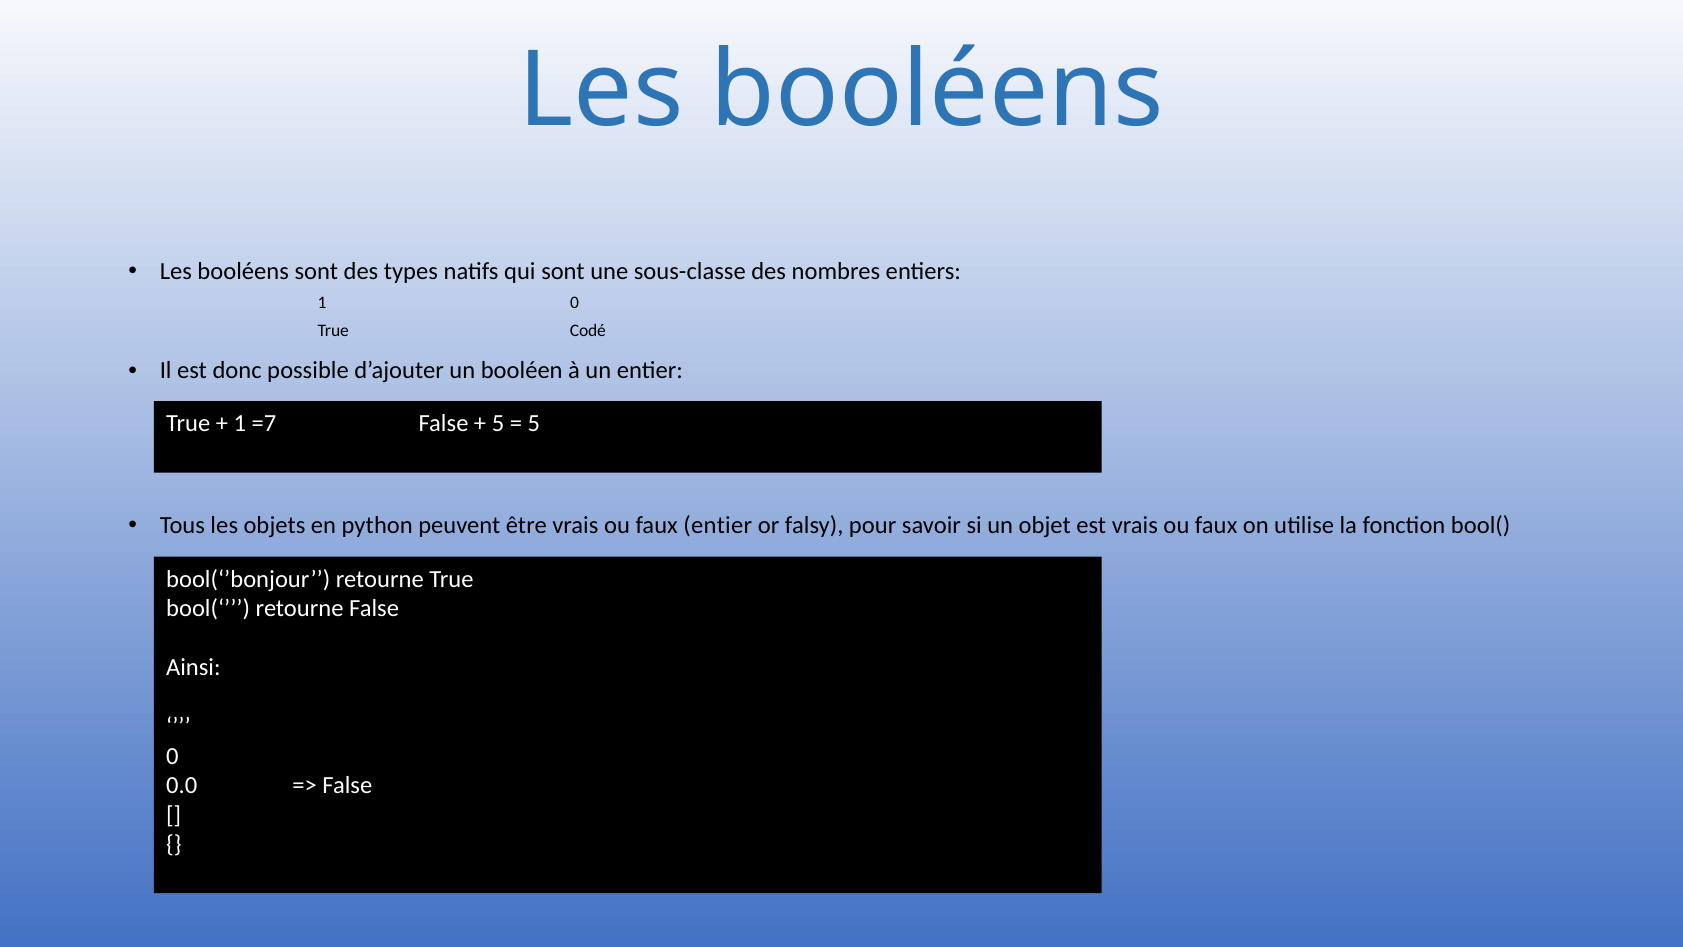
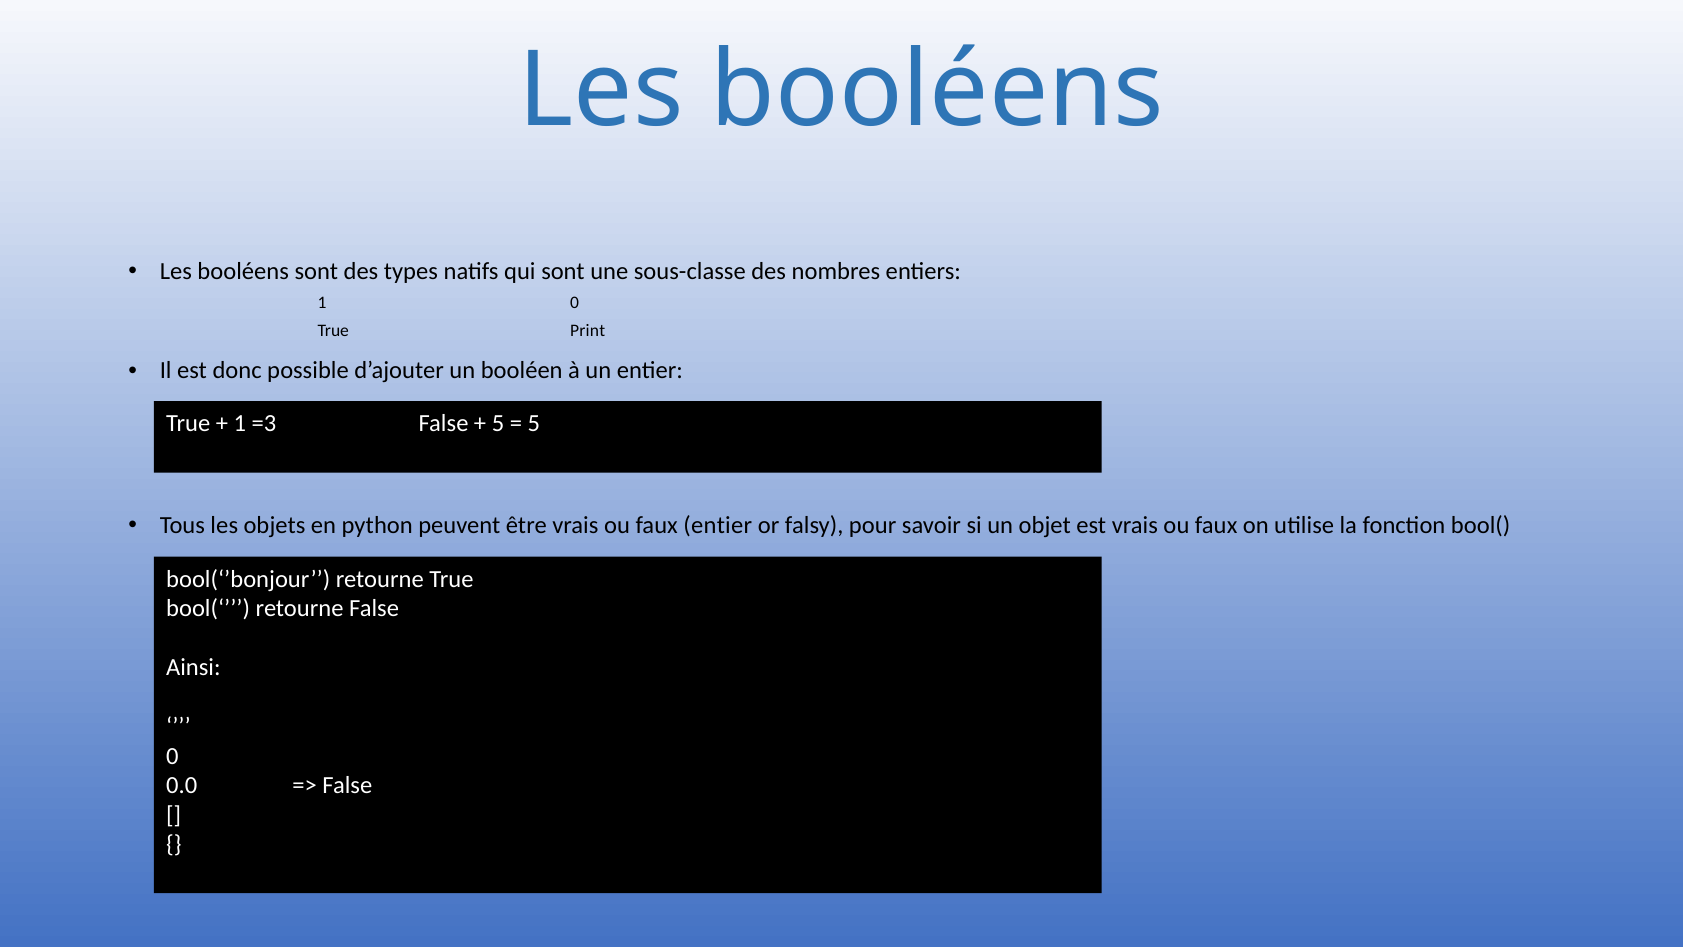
Codé: Codé -> Print (588, 330)
=7: =7 -> =3 (264, 424)
